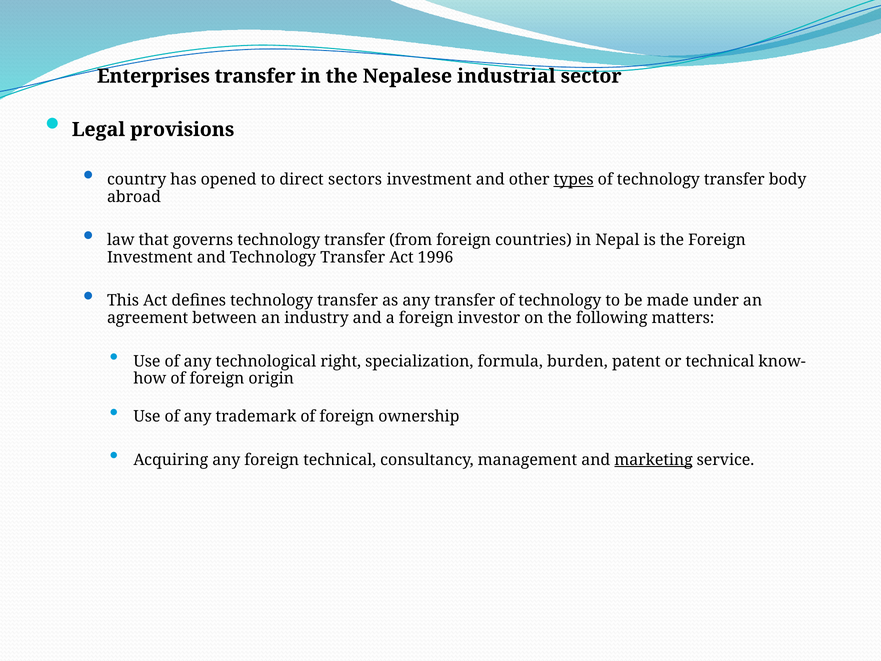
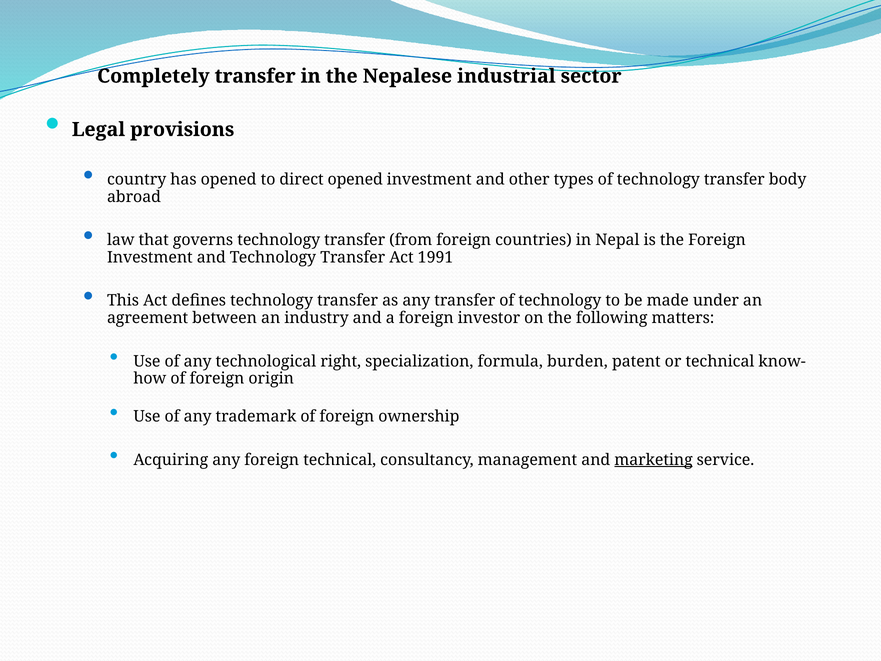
Enterprises: Enterprises -> Completely (153, 76)
direct sectors: sectors -> opened (355, 180)
types underline: present -> none (574, 180)
1996: 1996 -> 1991 (436, 257)
